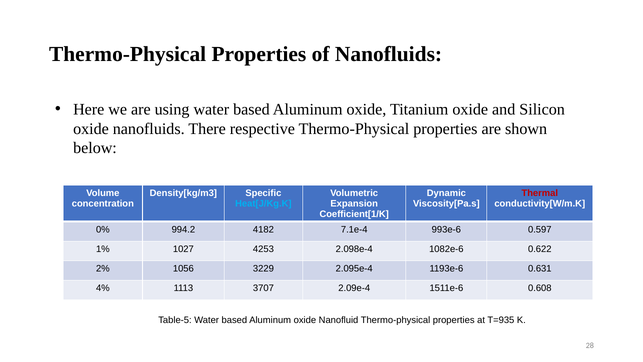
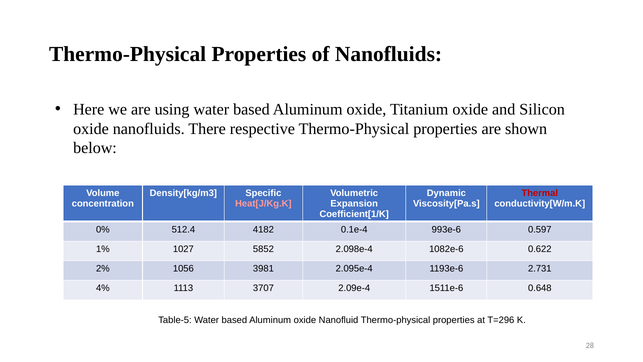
Heat[J/Kg.K colour: light blue -> pink (263, 203)
994.2: 994.2 -> 512.4 (183, 229)
7.1e-4: 7.1e-4 -> 0.1e-4 (354, 229)
4253: 4253 -> 5852 (263, 249)
3229: 3229 -> 3981 (263, 268)
0.631: 0.631 -> 2.731 (540, 268)
0.608: 0.608 -> 0.648 (540, 288)
T=935: T=935 -> T=296 (501, 320)
